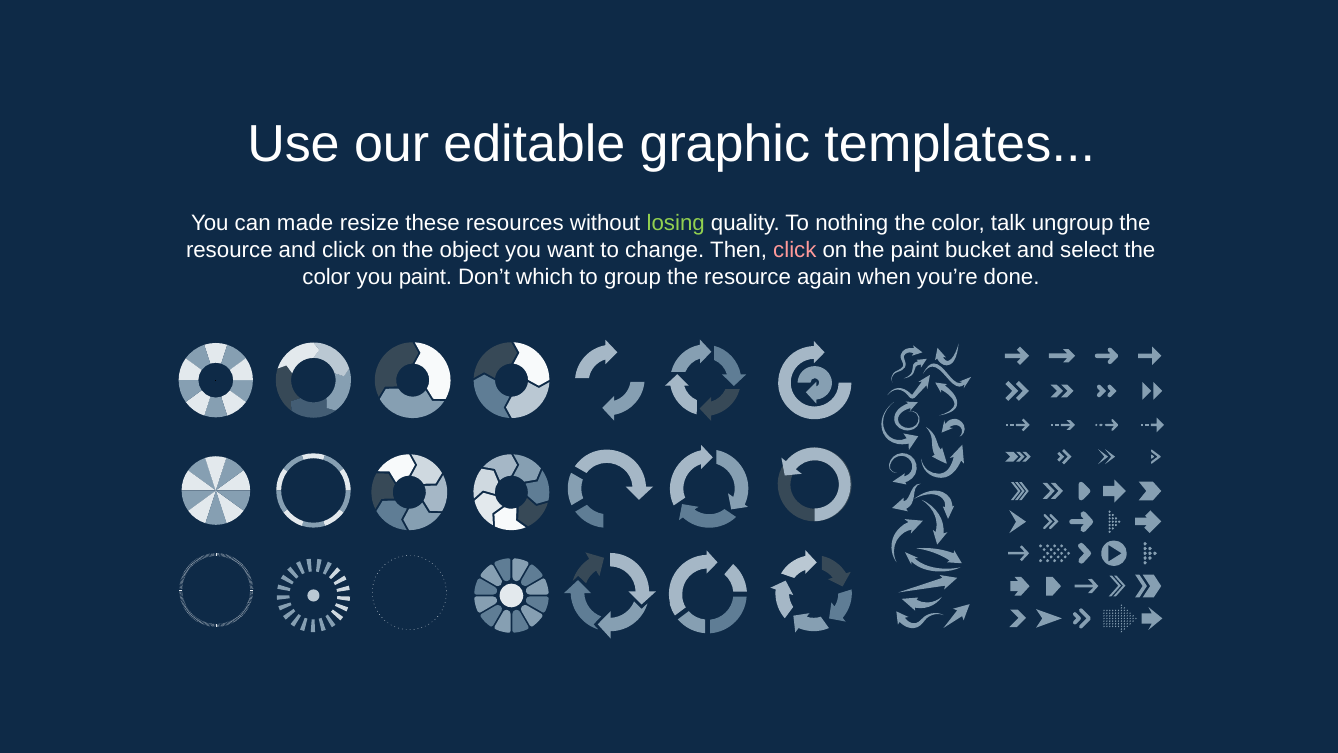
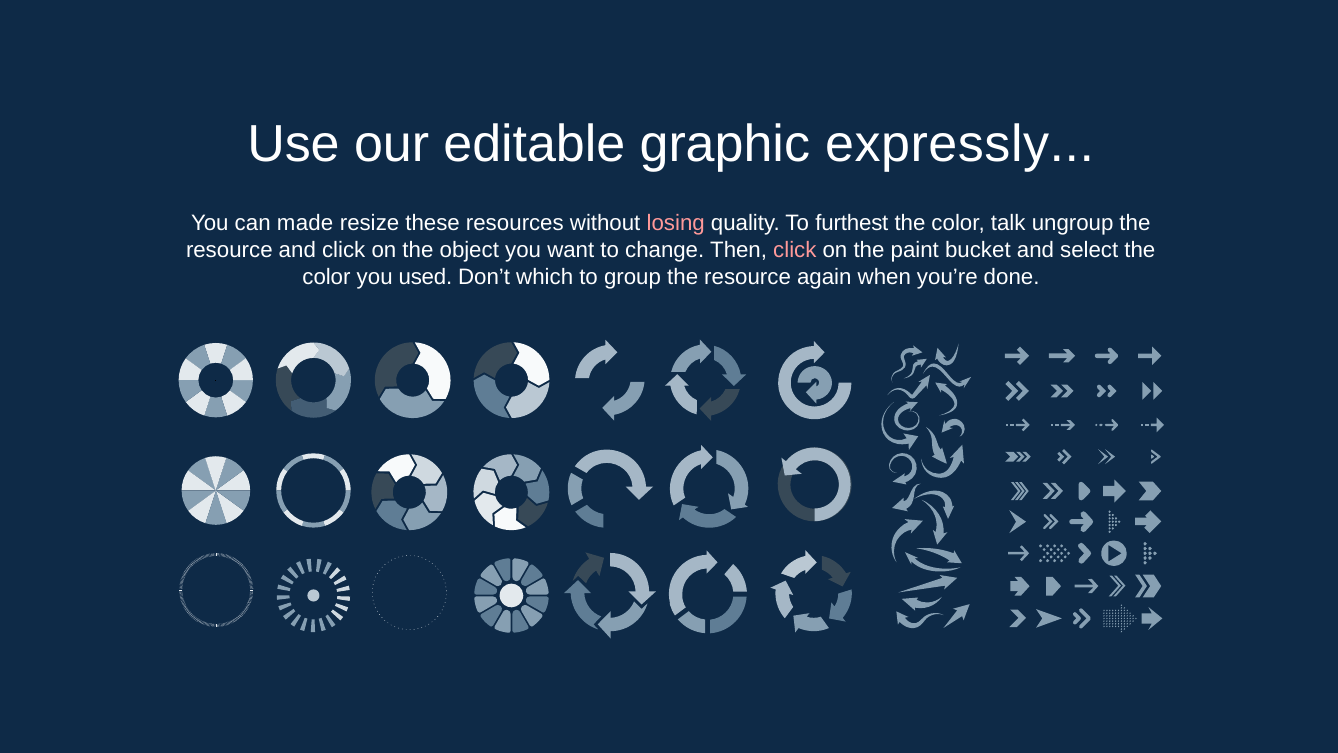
templates: templates -> expressly (960, 144)
losing colour: light green -> pink (676, 223)
nothing: nothing -> furthest (852, 223)
you paint: paint -> used (425, 277)
